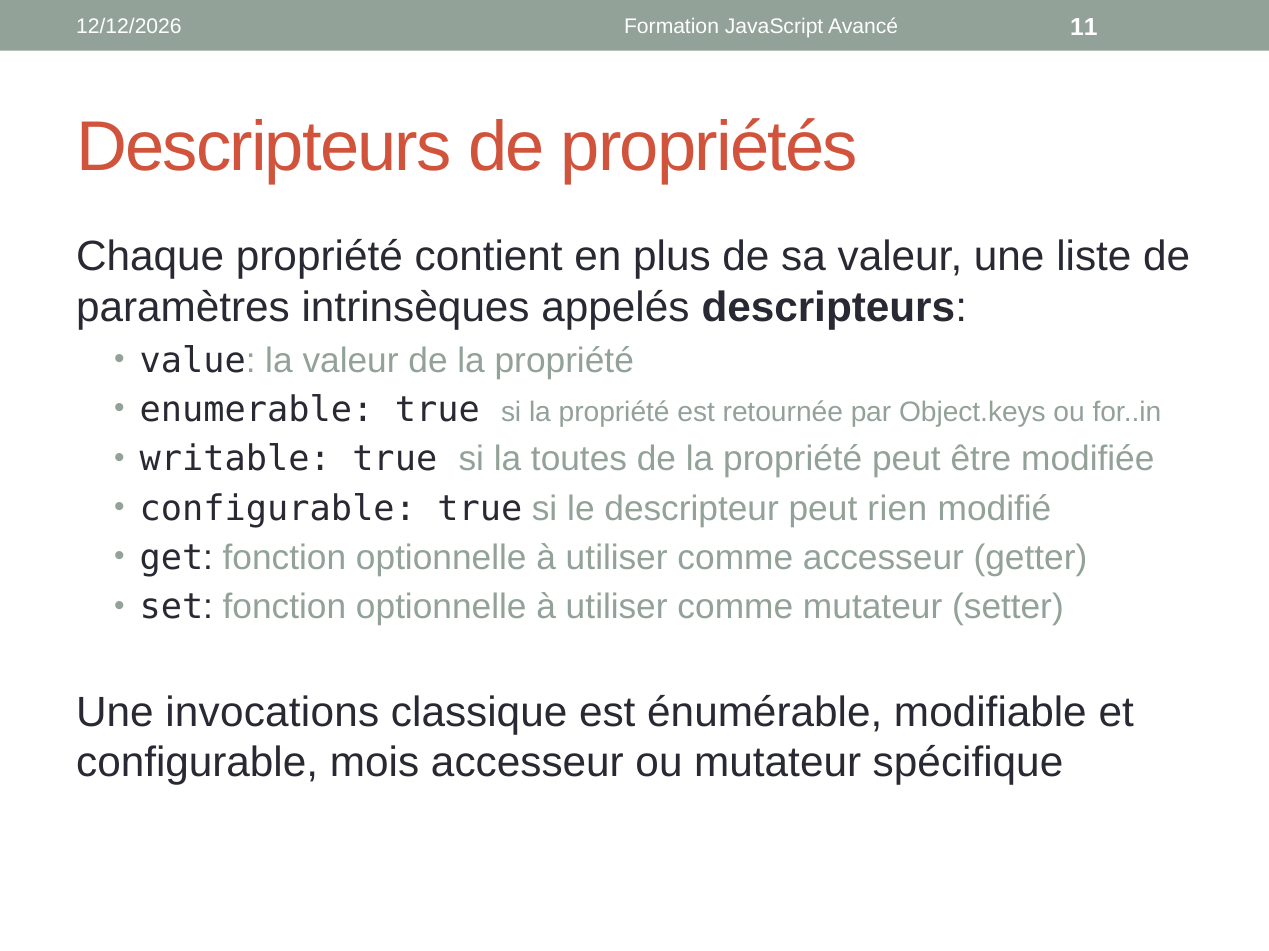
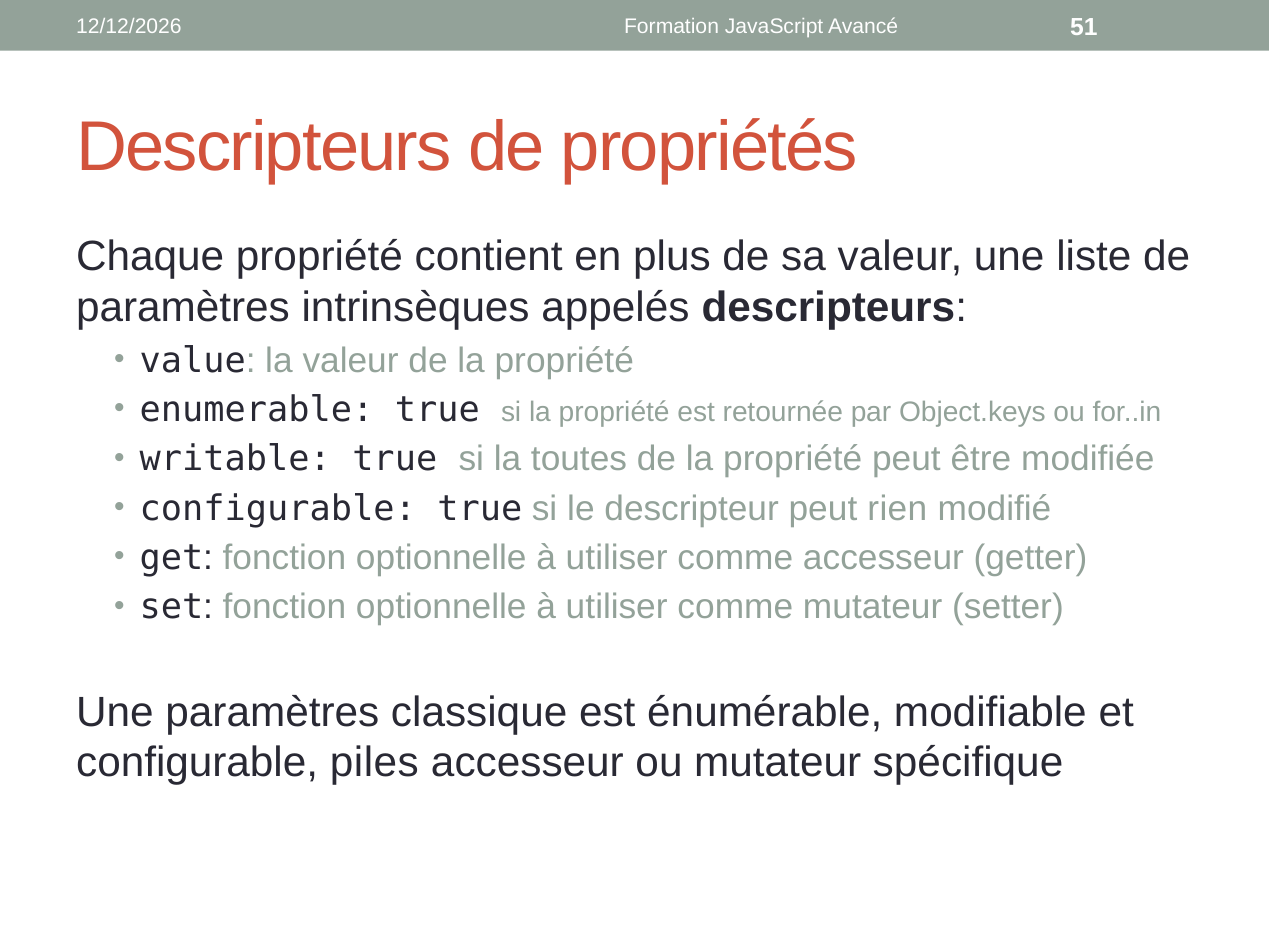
11: 11 -> 51 (1084, 27)
Une invocations: invocations -> paramètres (272, 713)
mois: mois -> piles (374, 763)
